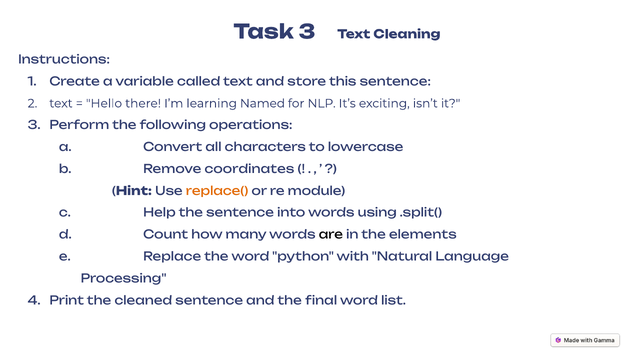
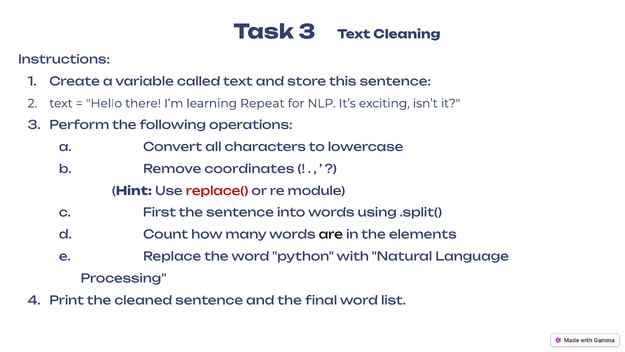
Named: Named -> Repeat (262, 103)
replace( colour: orange -> red (217, 191)
Help: Help -> First (159, 213)
